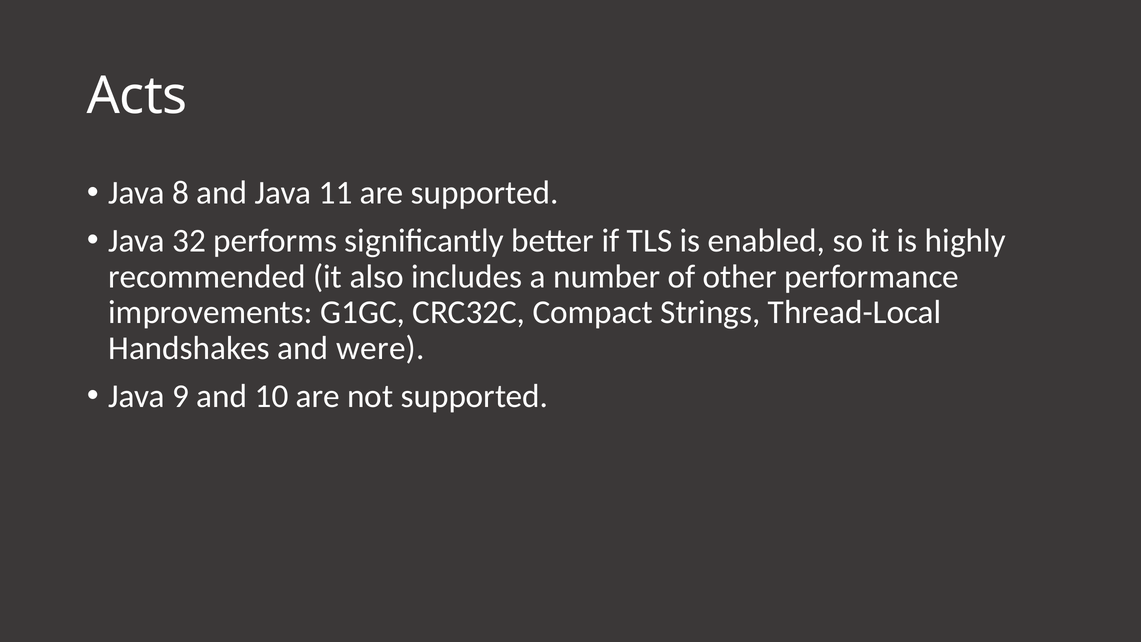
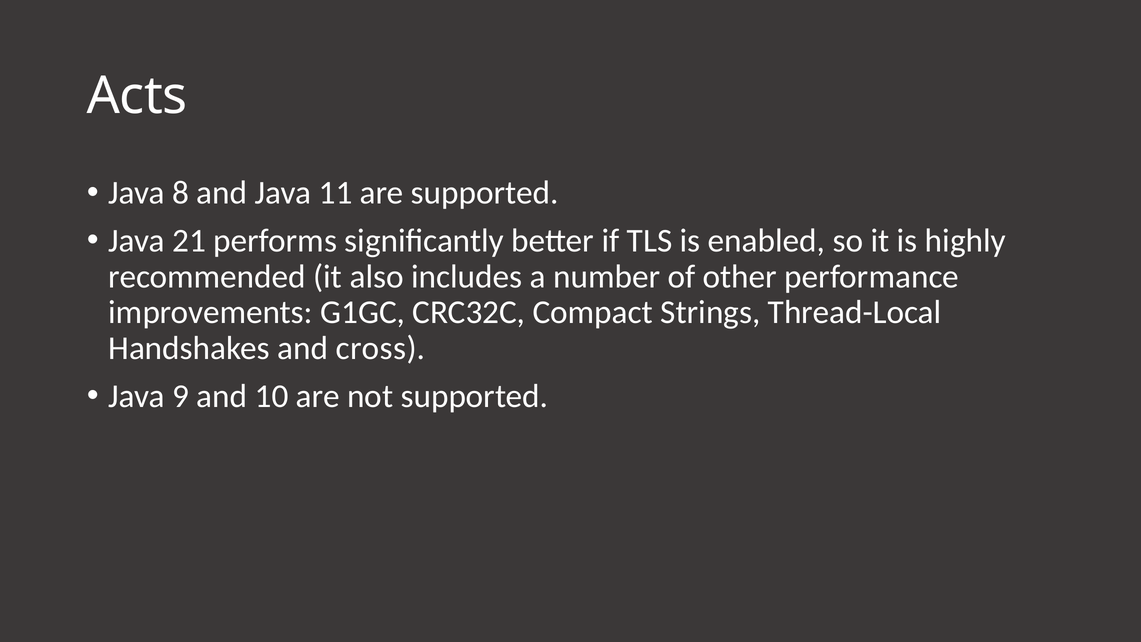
32: 32 -> 21 (189, 241)
were: were -> cross (380, 348)
